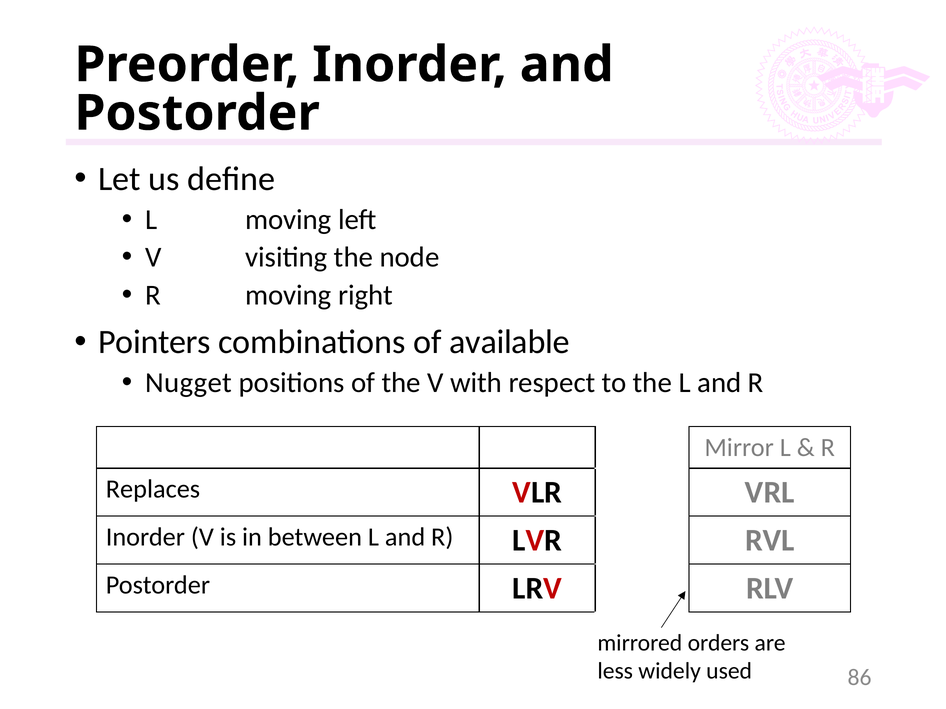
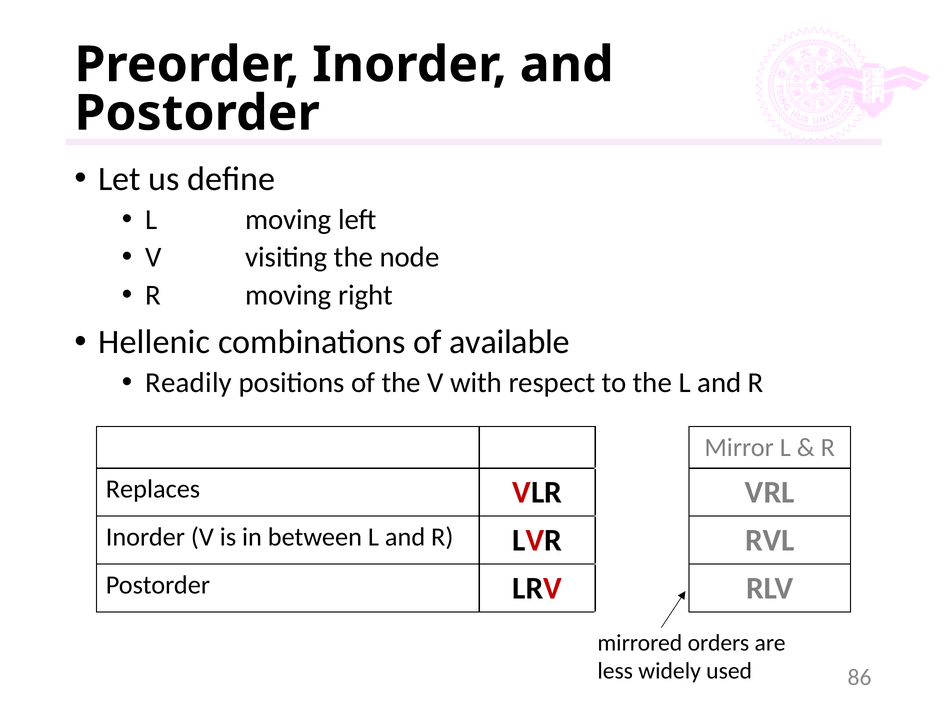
Pointers: Pointers -> Hellenic (154, 342)
Nugget: Nugget -> Readily (189, 383)
